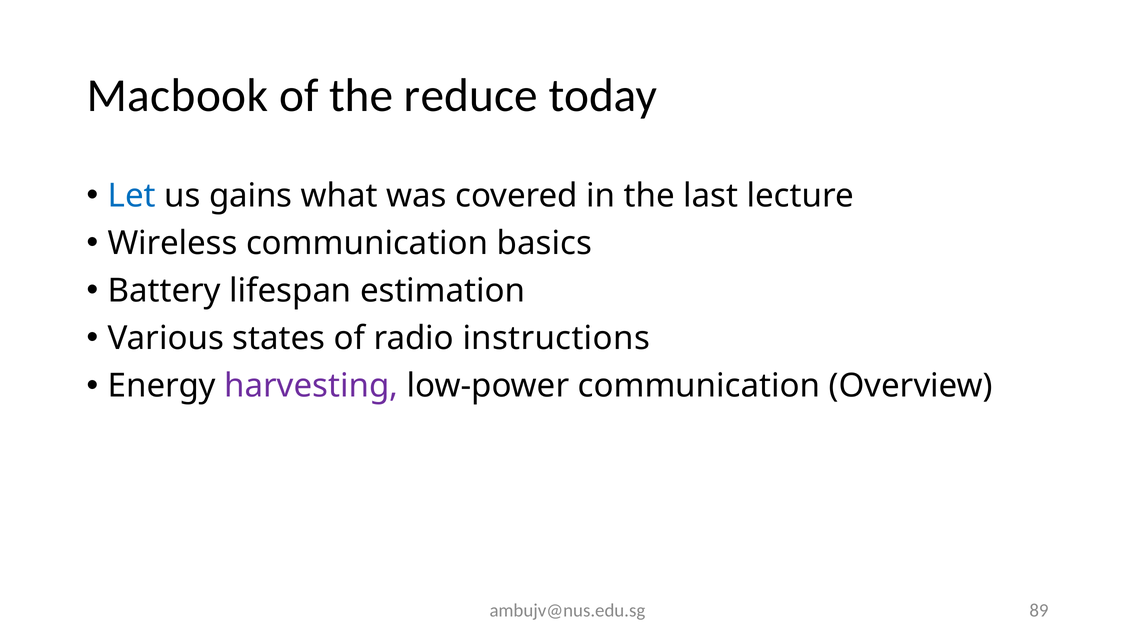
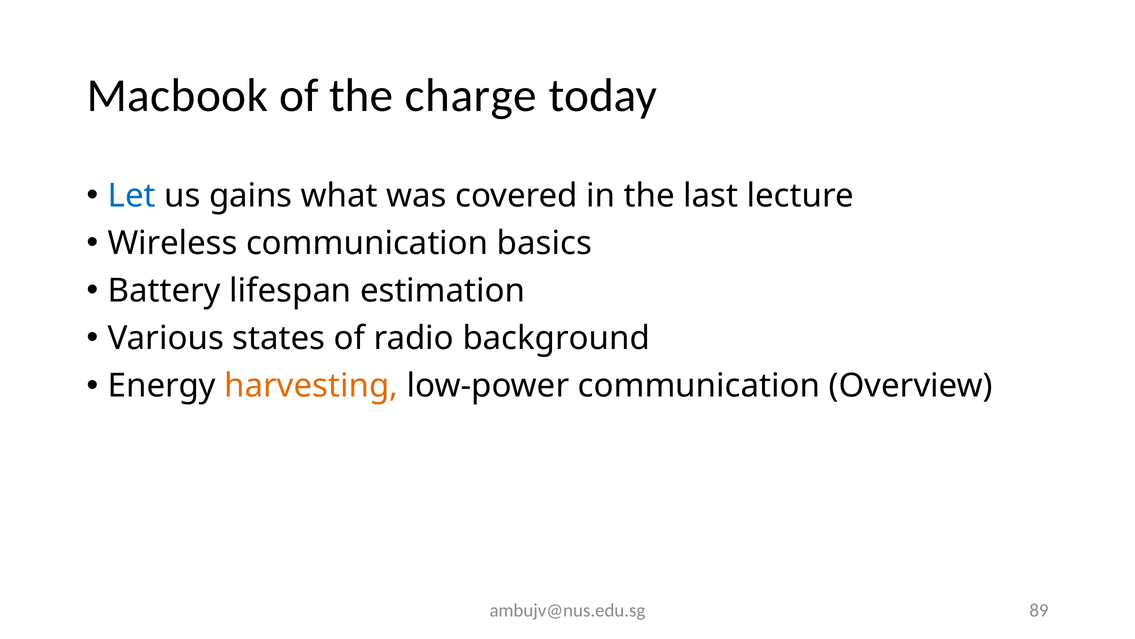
reduce: reduce -> charge (471, 95)
instructions: instructions -> background (556, 338)
harvesting colour: purple -> orange (311, 386)
